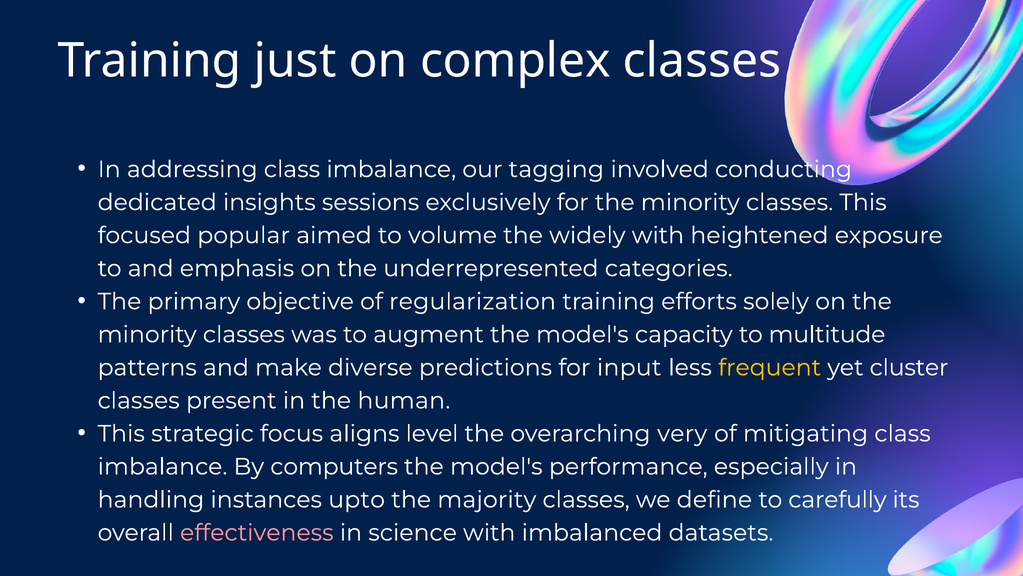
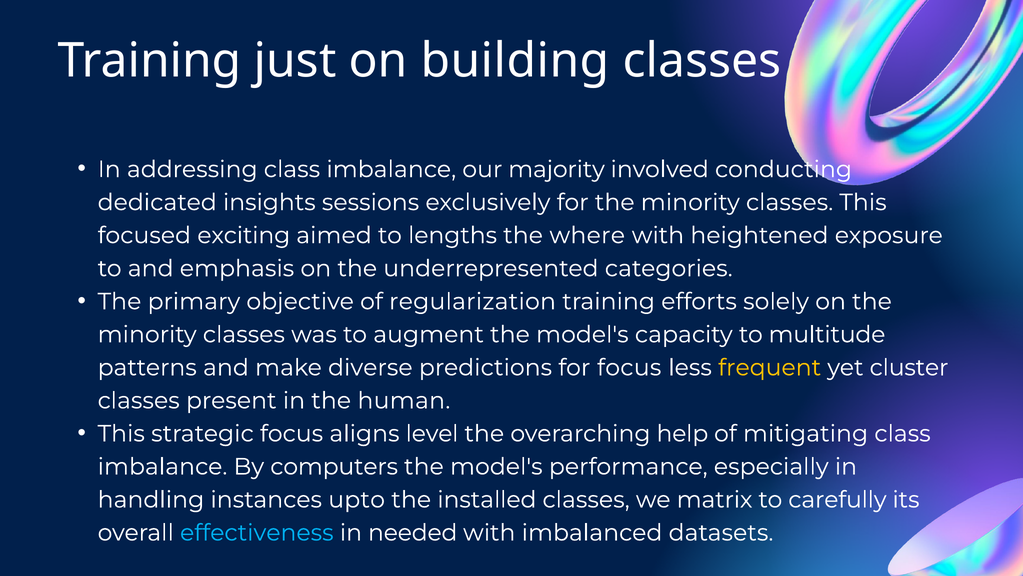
complex: complex -> building (515, 61)
tagging: tagging -> majority (557, 169)
popular: popular -> exciting (244, 235)
volume: volume -> lengths (453, 235)
widely: widely -> where (587, 235)
for input: input -> focus (629, 367)
very: very -> help (682, 433)
majority: majority -> installed (487, 499)
define: define -> matrix (715, 499)
effectiveness colour: pink -> light blue (257, 532)
science: science -> needed (413, 532)
